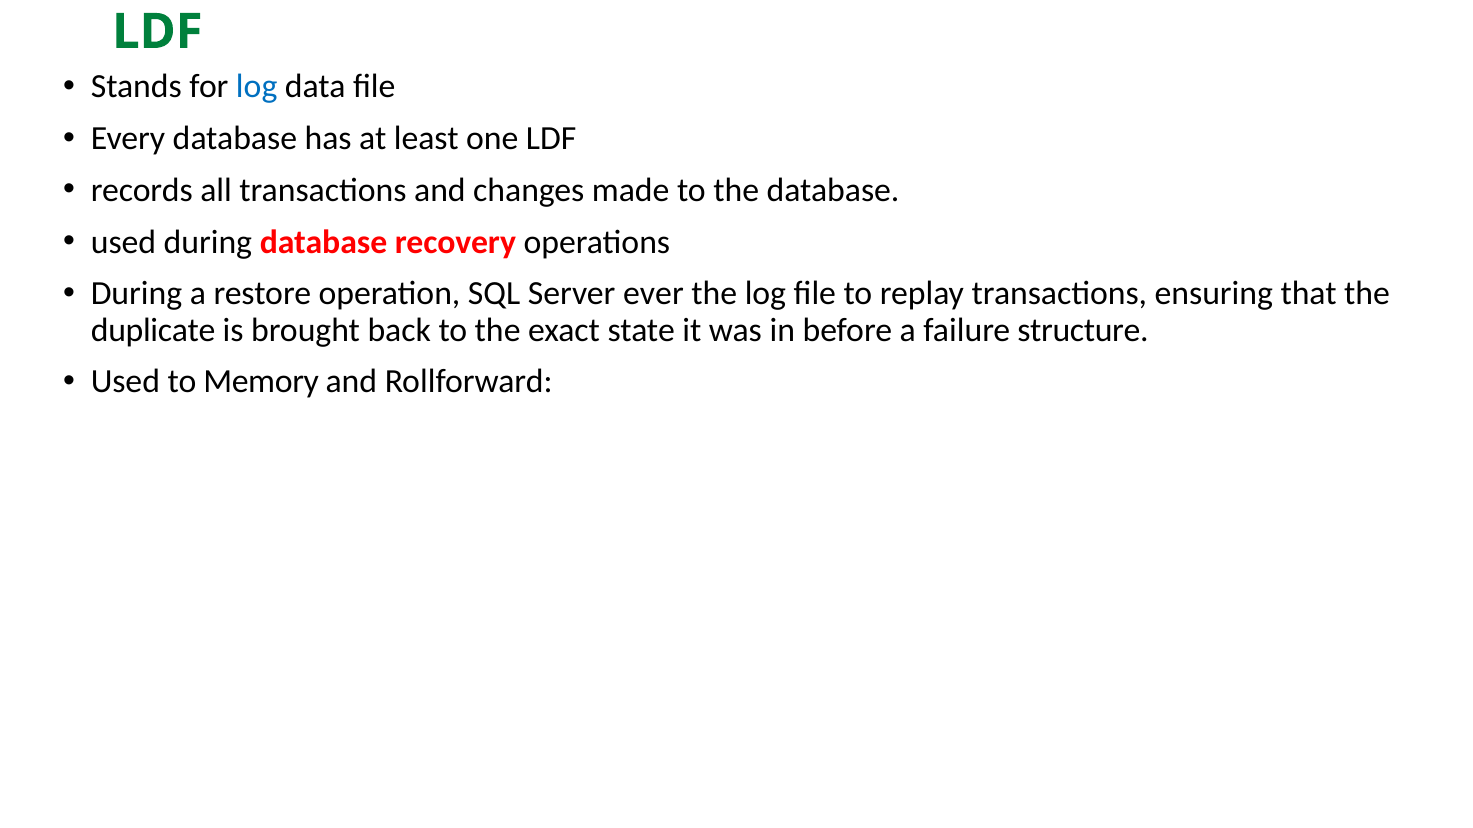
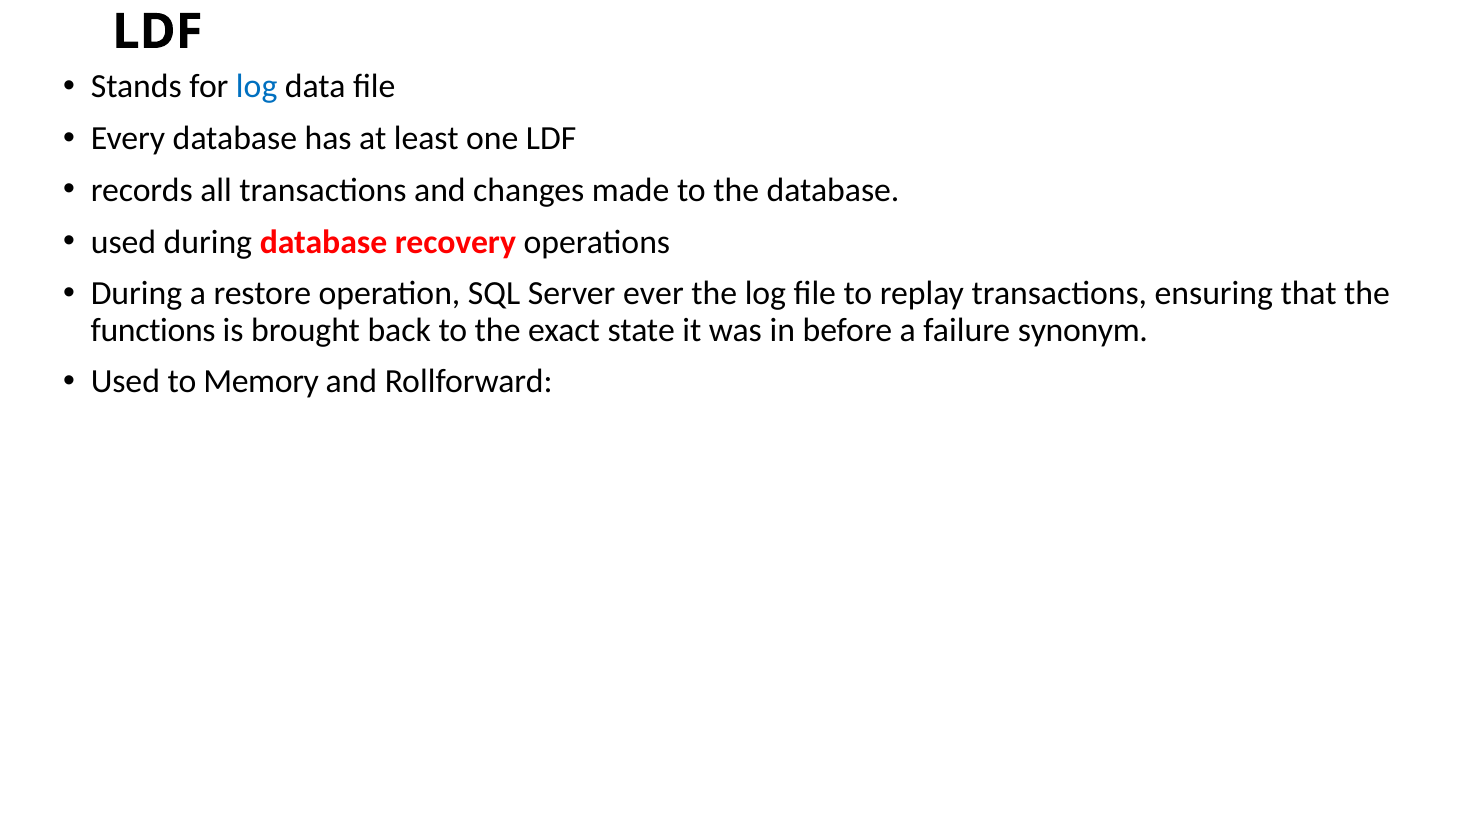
LDF colour: green -> black (157, 32)
duplicate: duplicate -> functions (153, 330)
structure: structure -> synonym (1083, 330)
